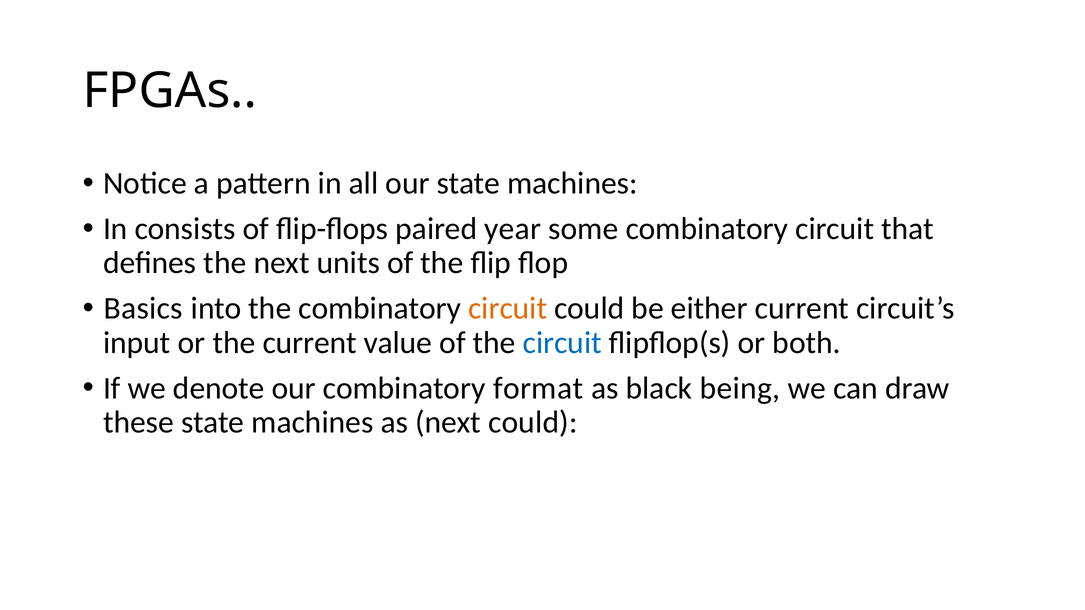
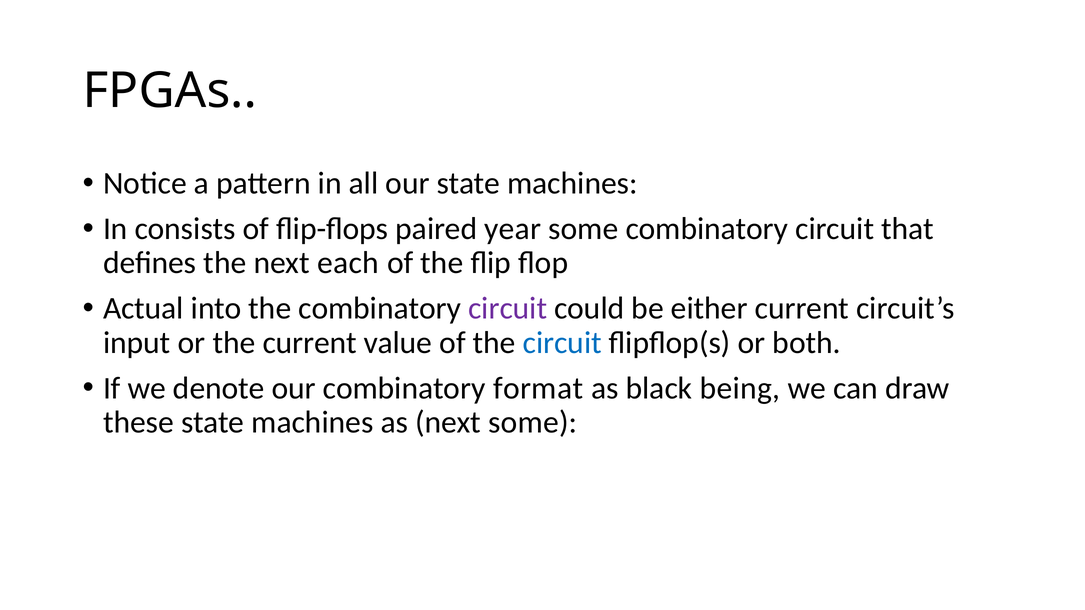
units: units -> each (348, 263)
Basics: Basics -> Actual (143, 309)
circuit colour: orange -> purple (508, 309)
next could: could -> some (533, 422)
